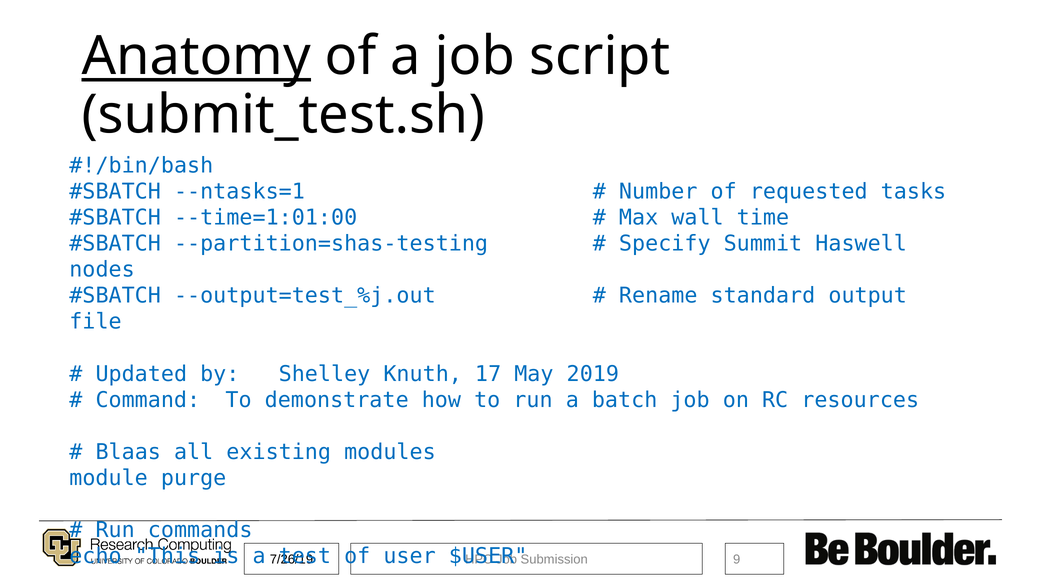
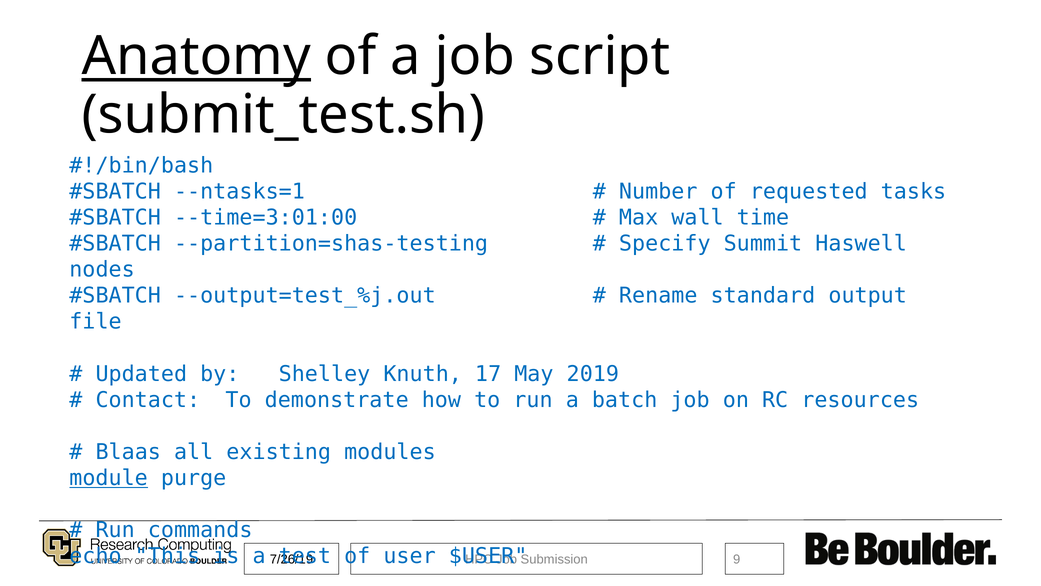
--time=1:01:00: --time=1:01:00 -> --time=3:01:00 (266, 217)
Command: Command -> Contact (148, 400)
module underline: none -> present (109, 478)
